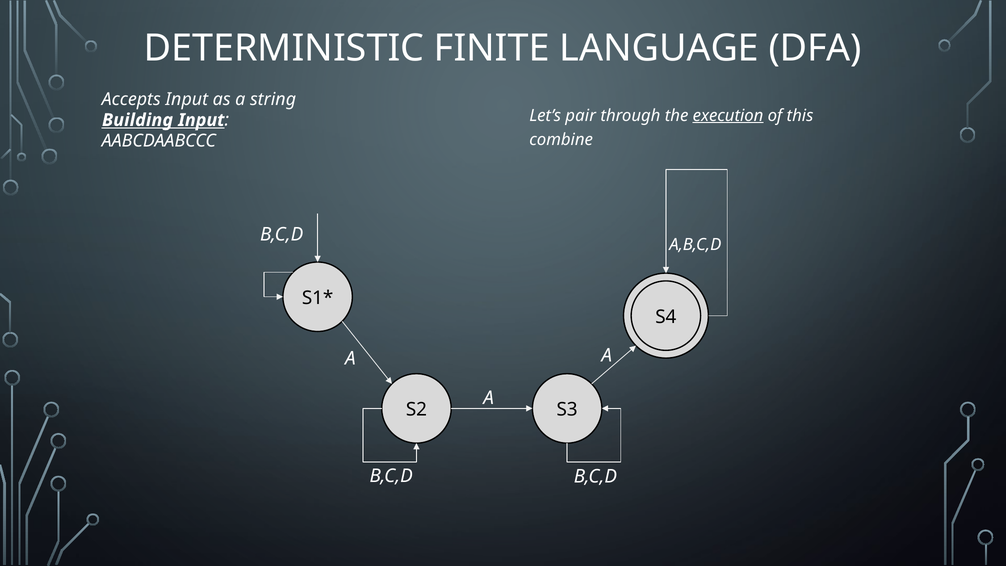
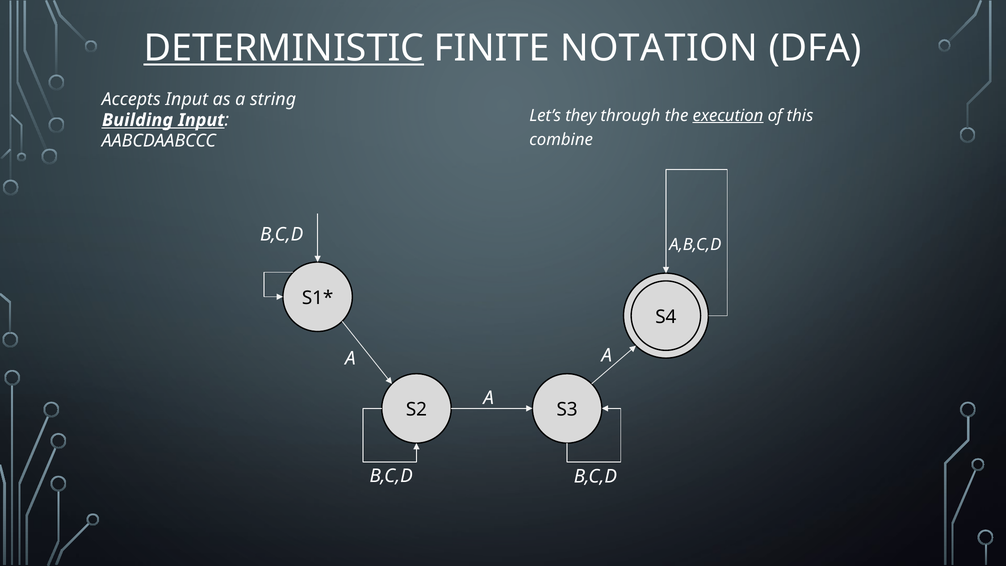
DETERMINISTIC underline: none -> present (284, 48)
LANGUAGE: LANGUAGE -> NOTATION (659, 48)
pair: pair -> they (581, 115)
